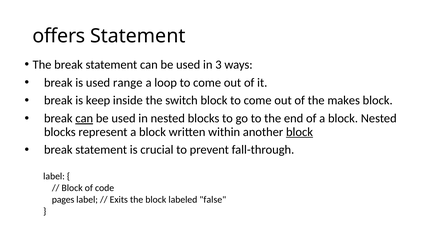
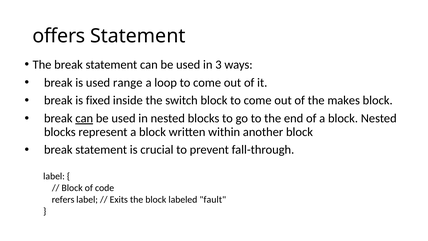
keep: keep -> fixed (98, 100)
block underline: present -> none (299, 132)
pages: pages -> refers (63, 199)
false: false -> fault (213, 199)
